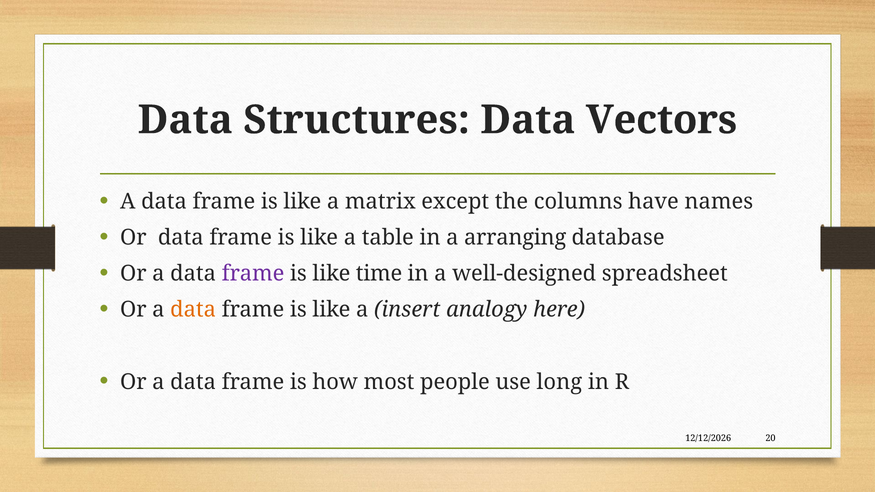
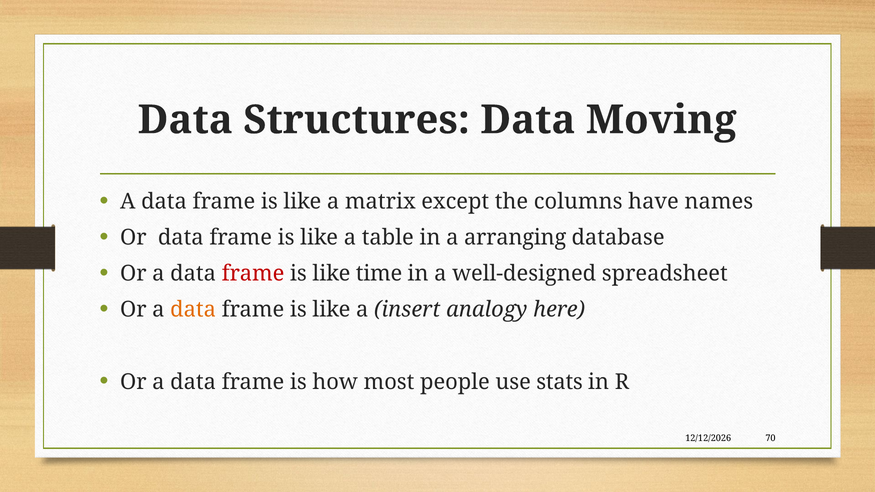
Vectors: Vectors -> Moving (661, 120)
frame colour: purple -> red (253, 274)
long: long -> stats (560, 382)
20: 20 -> 70 (770, 438)
